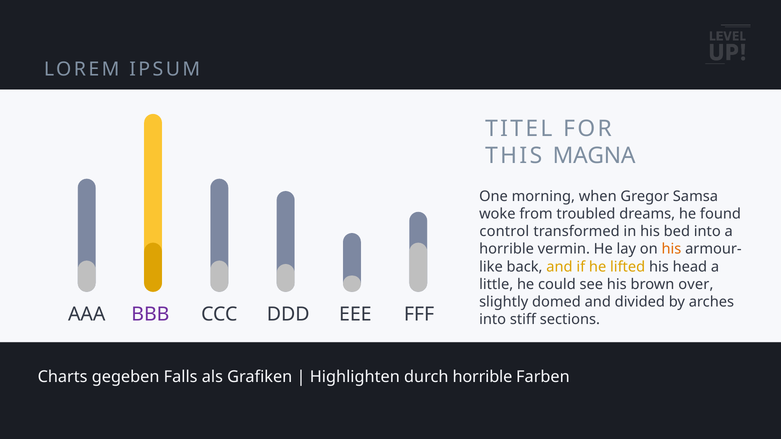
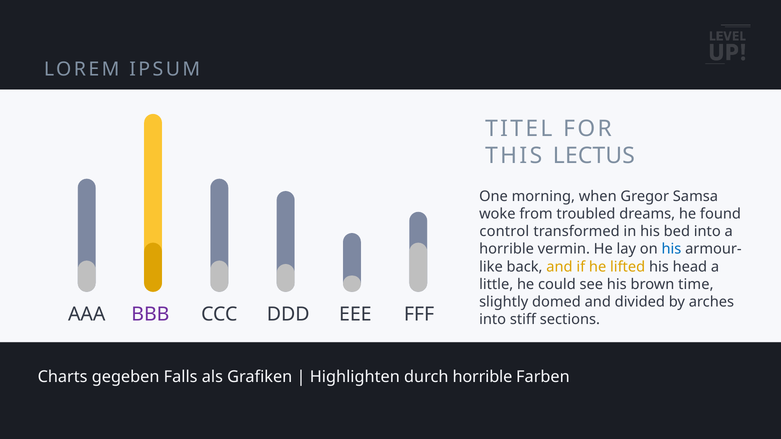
MAGNA: MAGNA -> LECTUS (594, 156)
his colour: orange -> blue (671, 249)
over: over -> time (696, 284)
